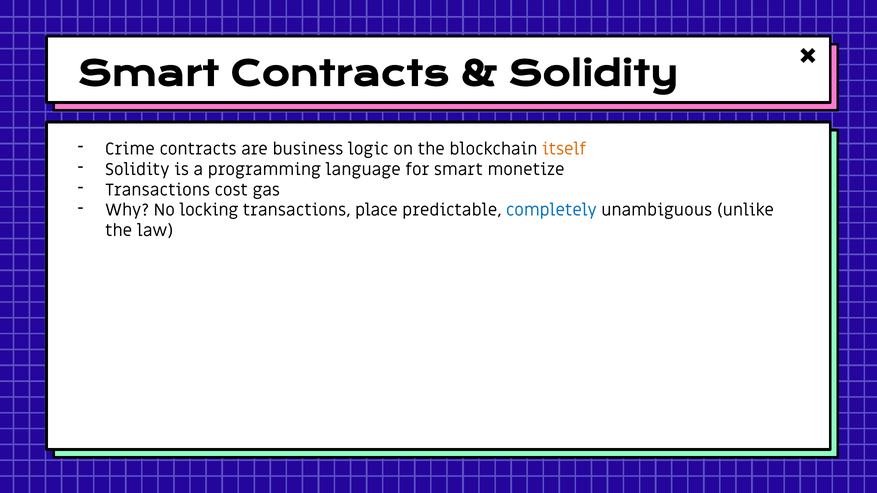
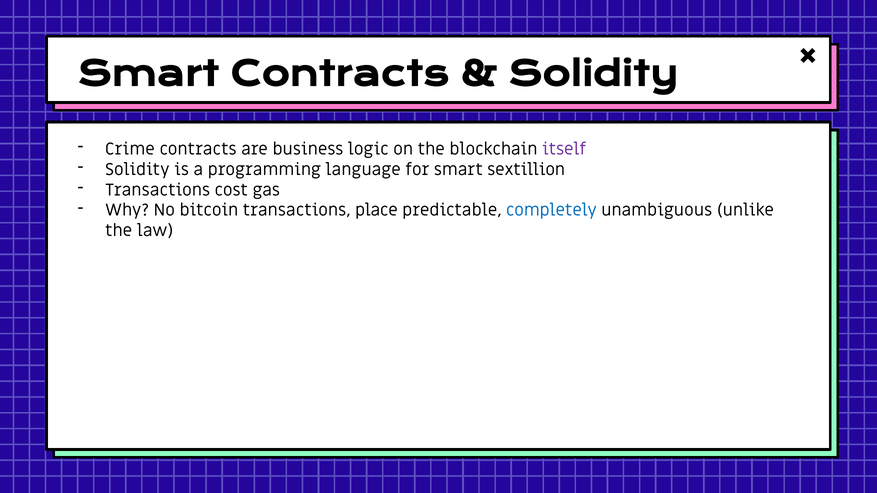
itself colour: orange -> purple (564, 149)
monetize: monetize -> sextillion (526, 170)
locking: locking -> bitcoin (209, 211)
